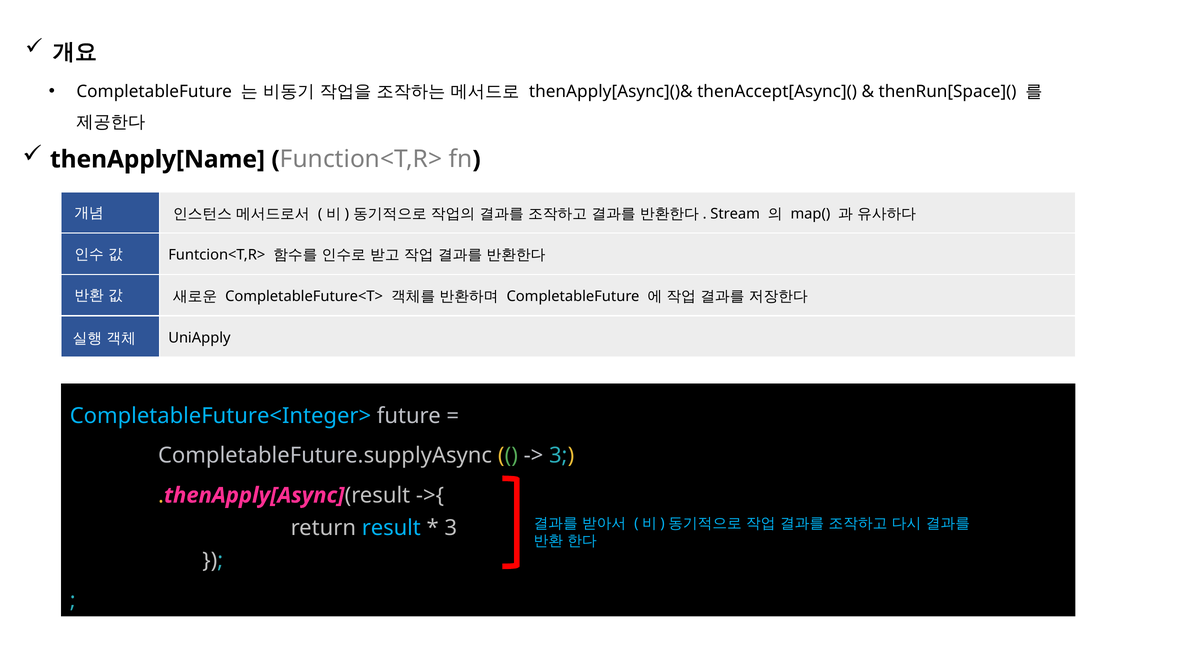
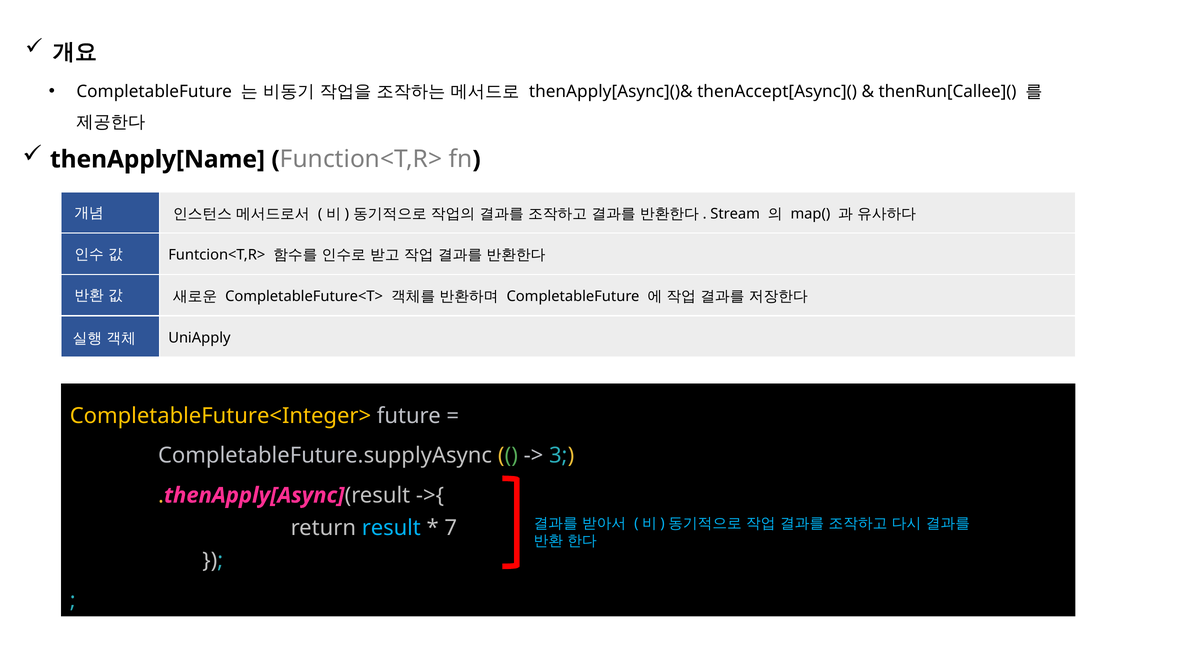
thenRun[Space](: thenRun[Space]( -> thenRun[Callee]( (948, 91)
CompletableFuture<Integer> colour: light blue -> yellow (220, 416)
3: 3 -> 7 (451, 528)
